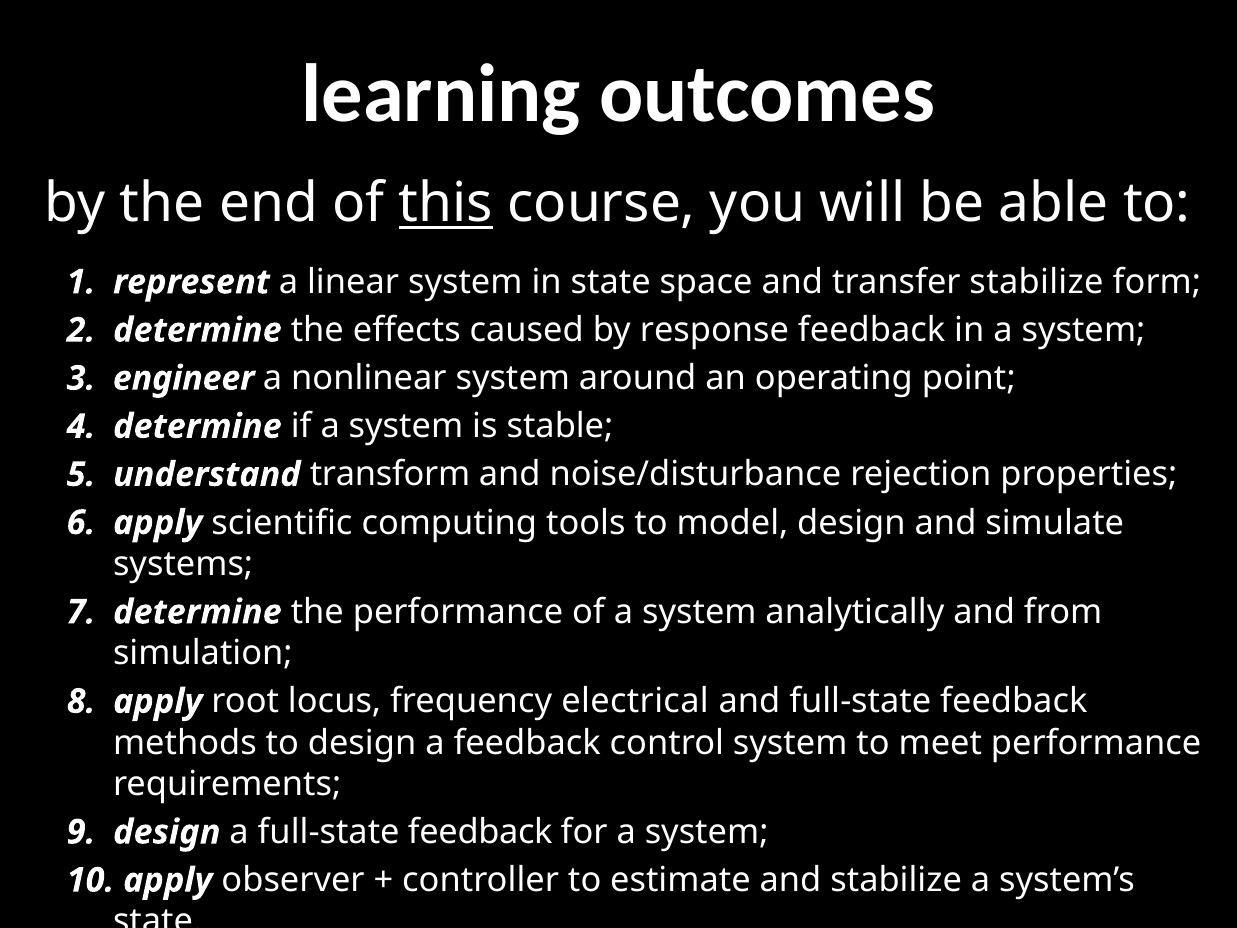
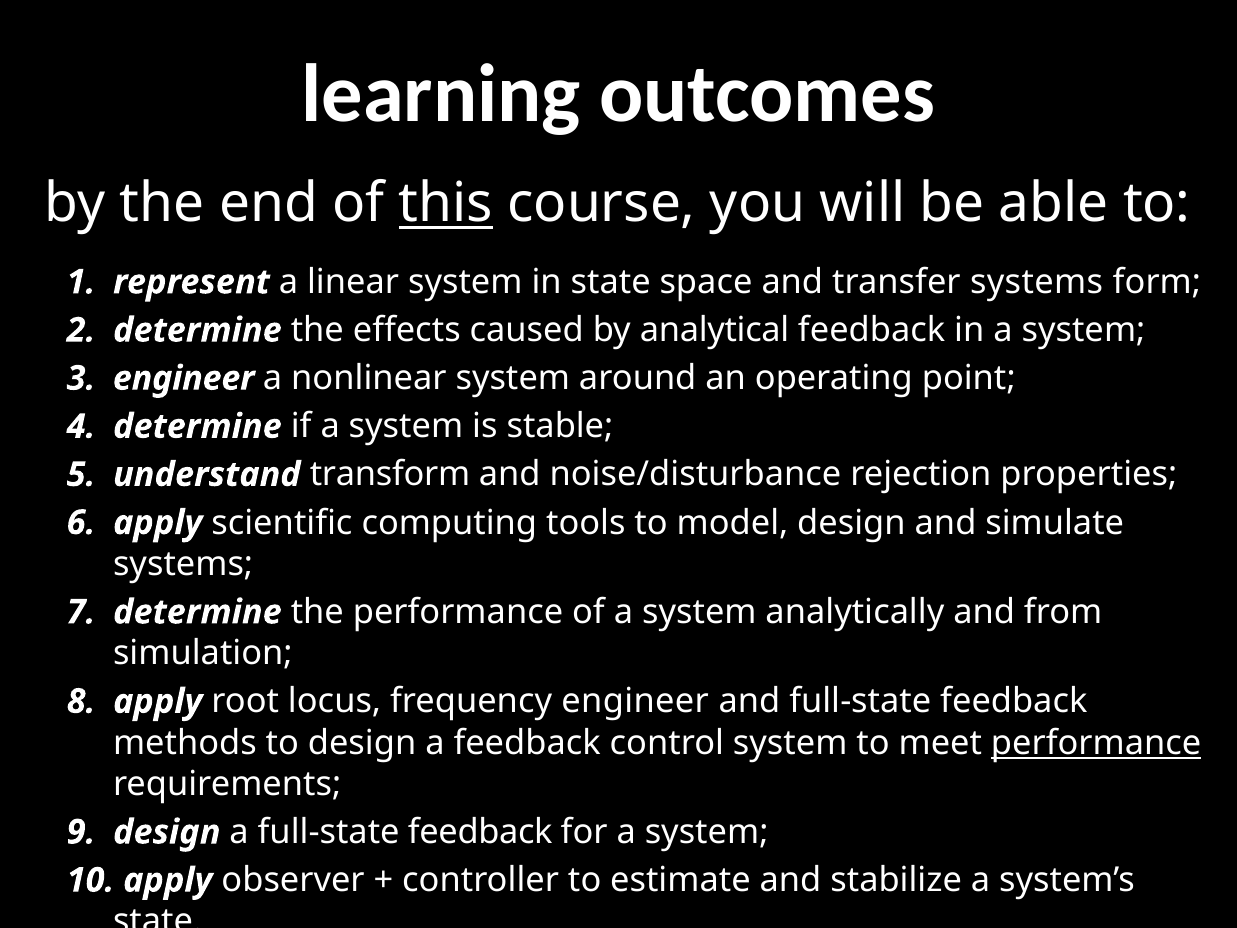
transfer stabilize: stabilize -> systems (1037, 282)
response: response -> analytical (715, 330)
frequency electrical: electrical -> engineer (635, 701)
performance underline: none -> present (1096, 743)
